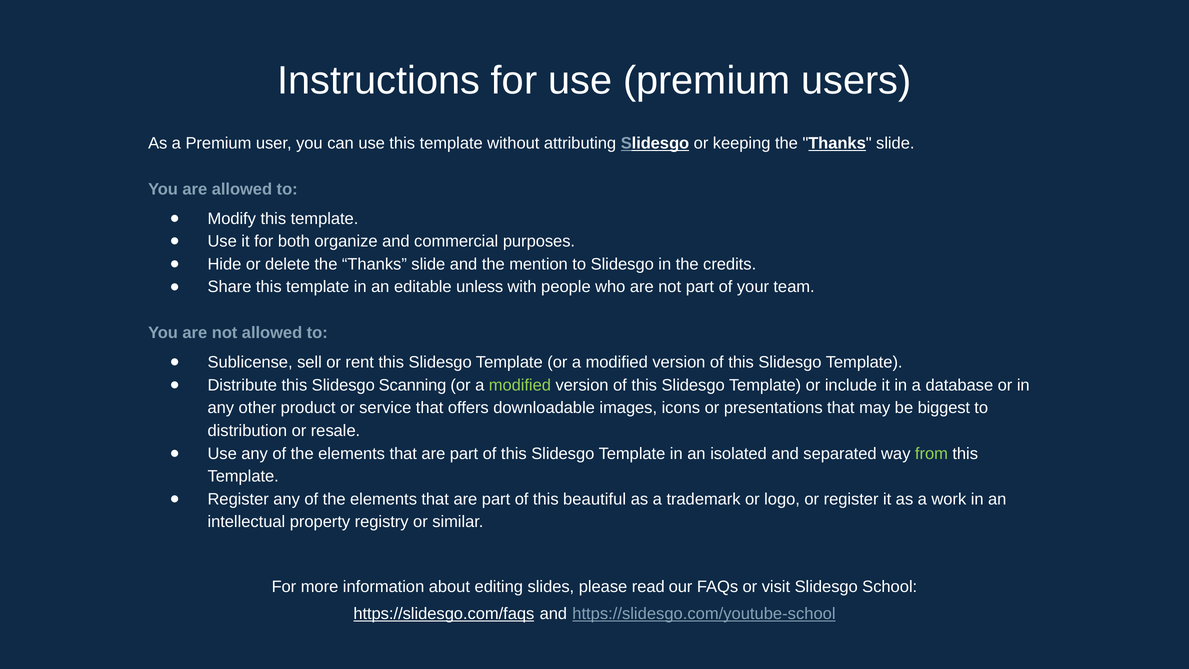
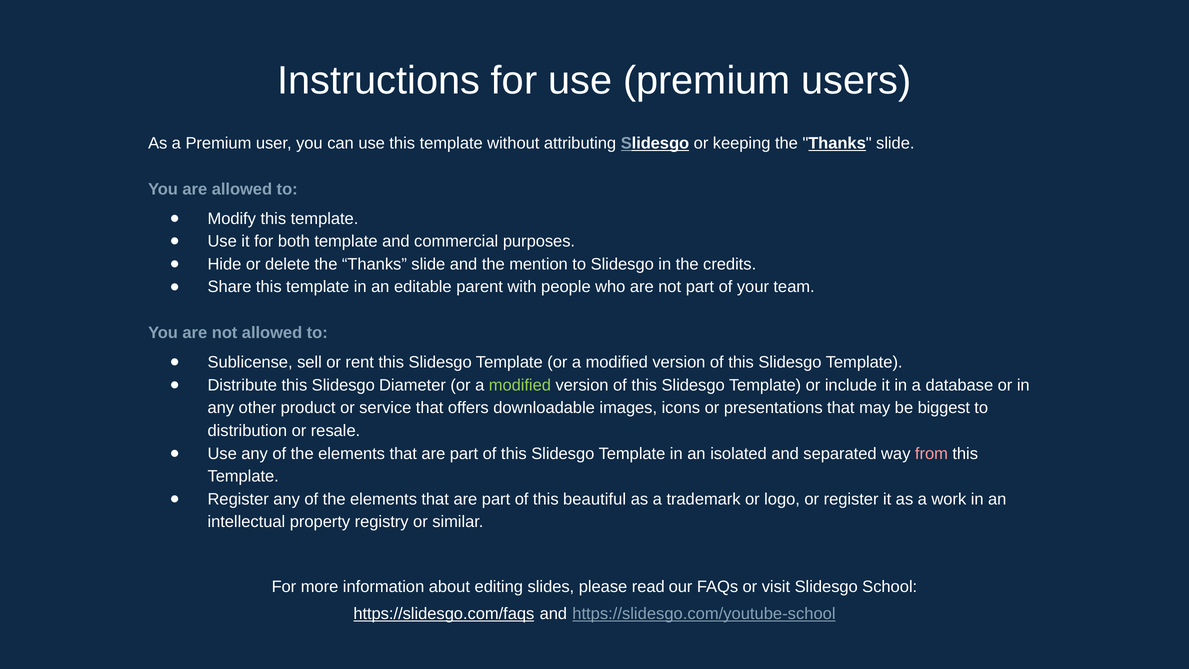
both organize: organize -> template (346, 241)
unless: unless -> parent (480, 287)
Scanning: Scanning -> Diameter (412, 385)
from colour: light green -> pink (931, 453)
